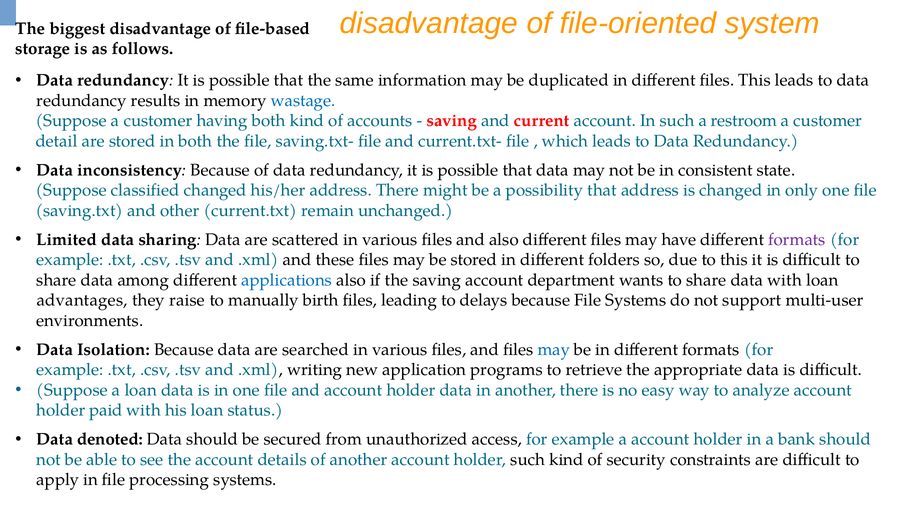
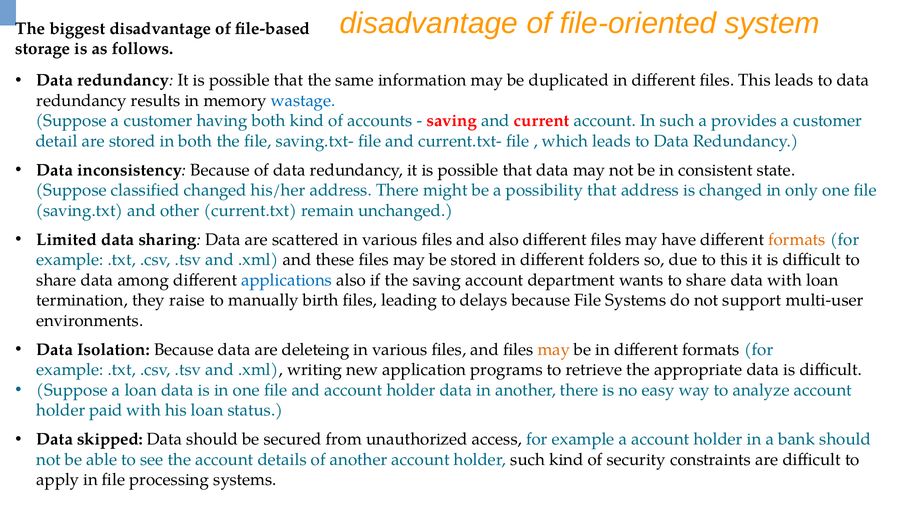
restroom: restroom -> provides (744, 121)
formats colour: purple -> orange (797, 240)
advantages: advantages -> termination (82, 301)
searched: searched -> deleteing (316, 350)
may colour: blue -> orange (554, 350)
denoted: denoted -> skipped (110, 440)
